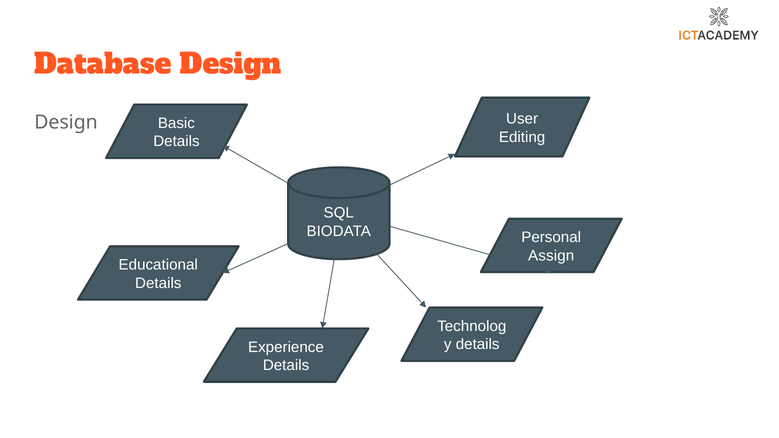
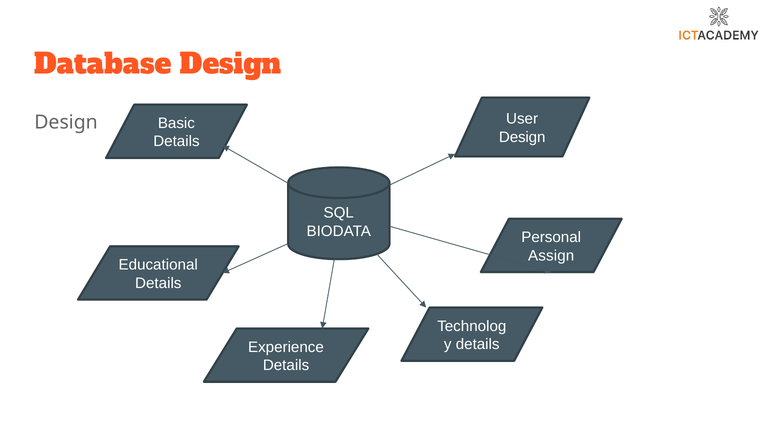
Editing: Editing -> Design (522, 137)
